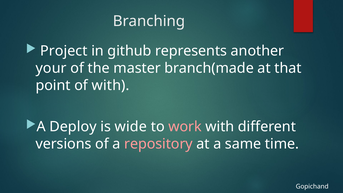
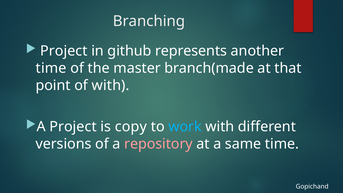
your: your -> time (51, 68)
A Deploy: Deploy -> Project (73, 127)
wide: wide -> copy (131, 127)
work colour: pink -> light blue (185, 127)
